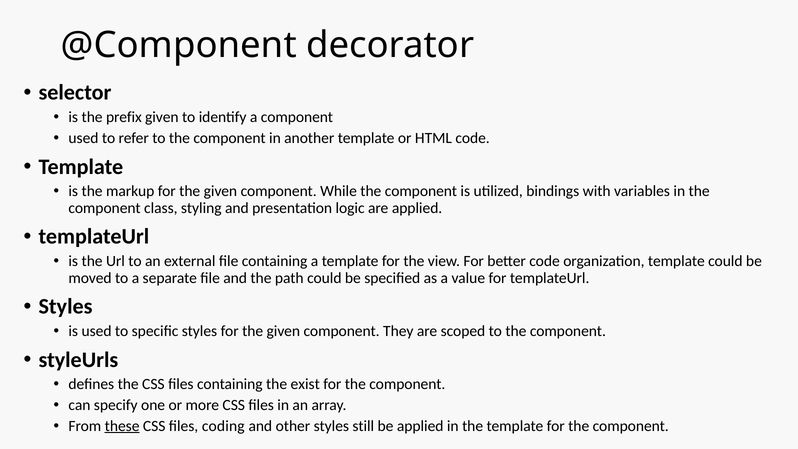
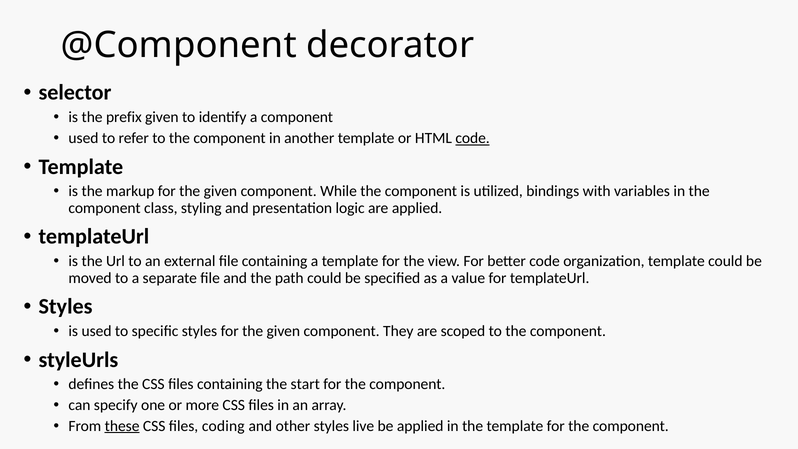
code underline: none -> present (473, 138)
exist: exist -> start (305, 384)
still: still -> live (363, 426)
